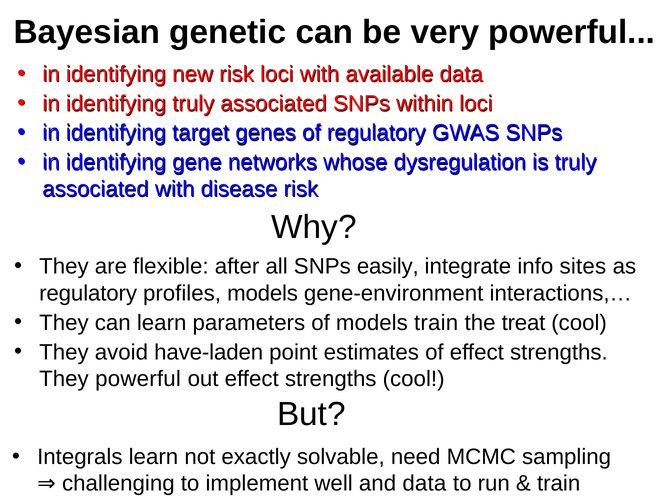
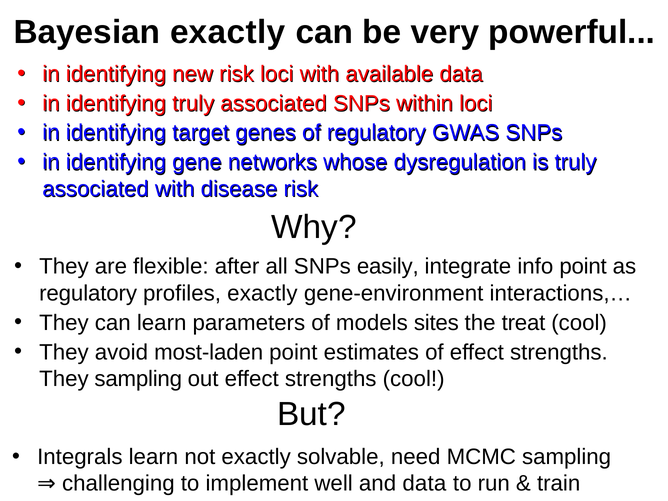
Bayesian genetic: genetic -> exactly (228, 32)
info sites: sites -> point (583, 267)
profiles models: models -> exactly (262, 293)
models train: train -> sites (436, 323)
have-laden: have-laden -> most-laden (209, 352)
They powerful: powerful -> sampling (138, 379)
